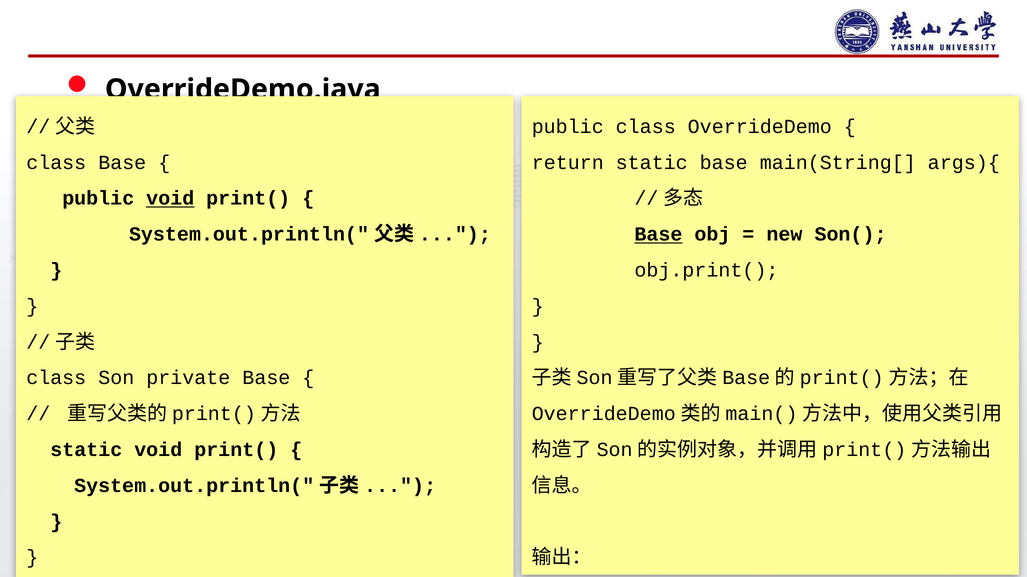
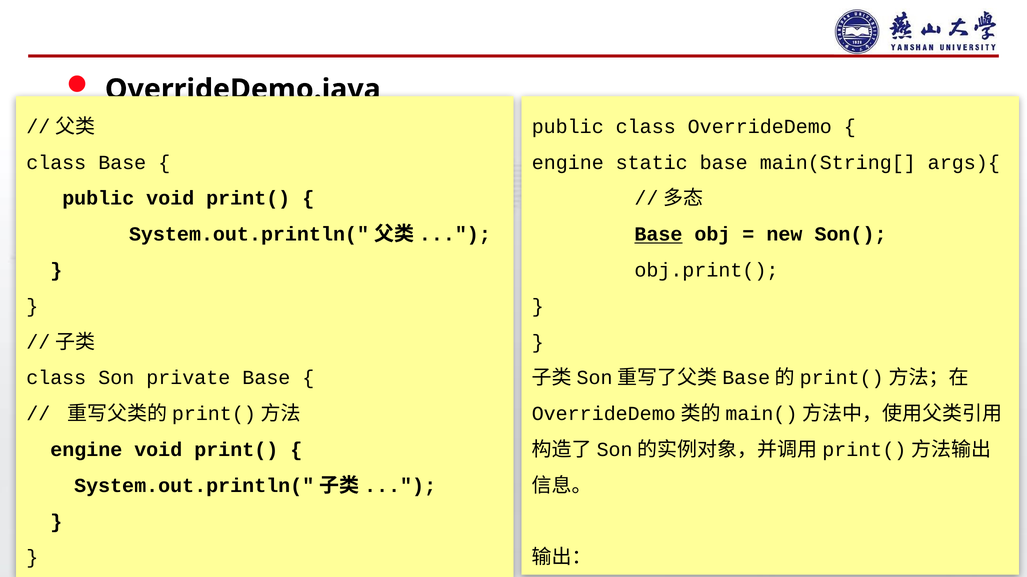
return: return -> engine (568, 163)
void underline: present -> none (170, 199)
static: static -> engine (86, 450)
